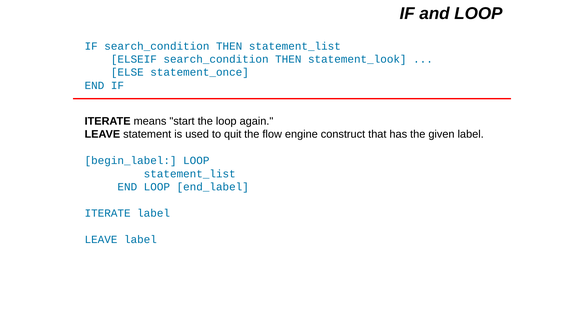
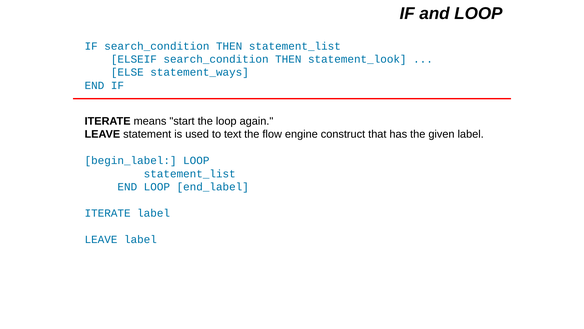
statement_once: statement_once -> statement_ways (200, 72)
quit: quit -> text (233, 134)
